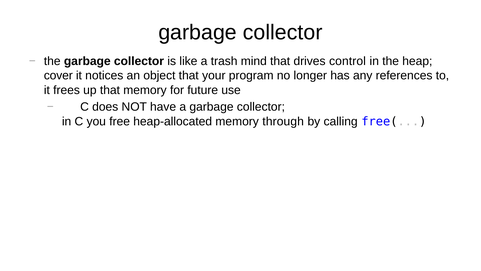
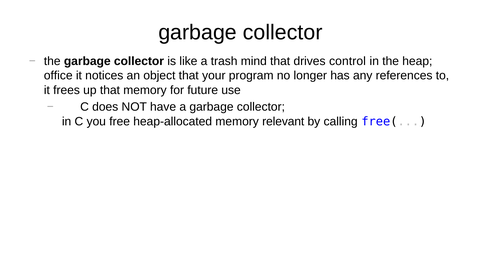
cover: cover -> office (58, 76)
through: through -> relevant (283, 121)
